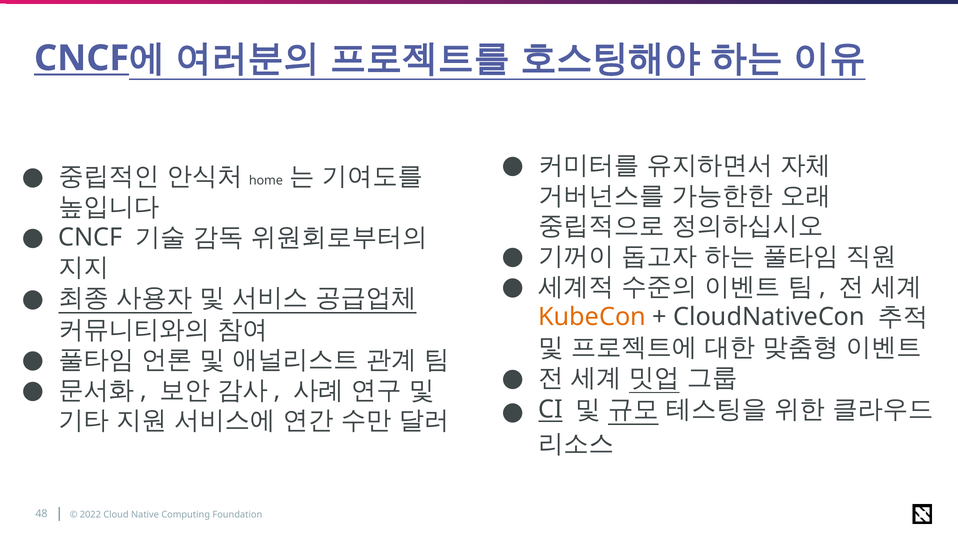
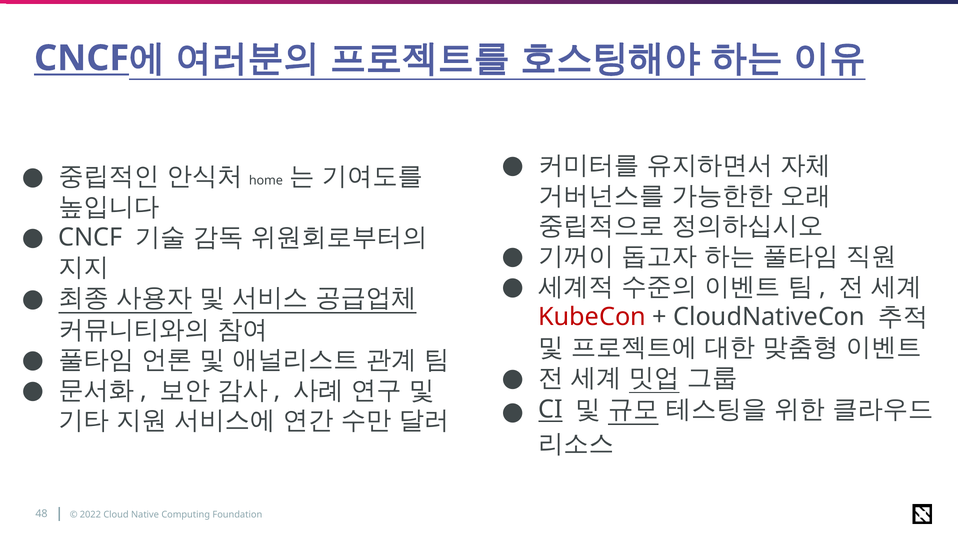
KubeCon colour: orange -> red (592, 317)
